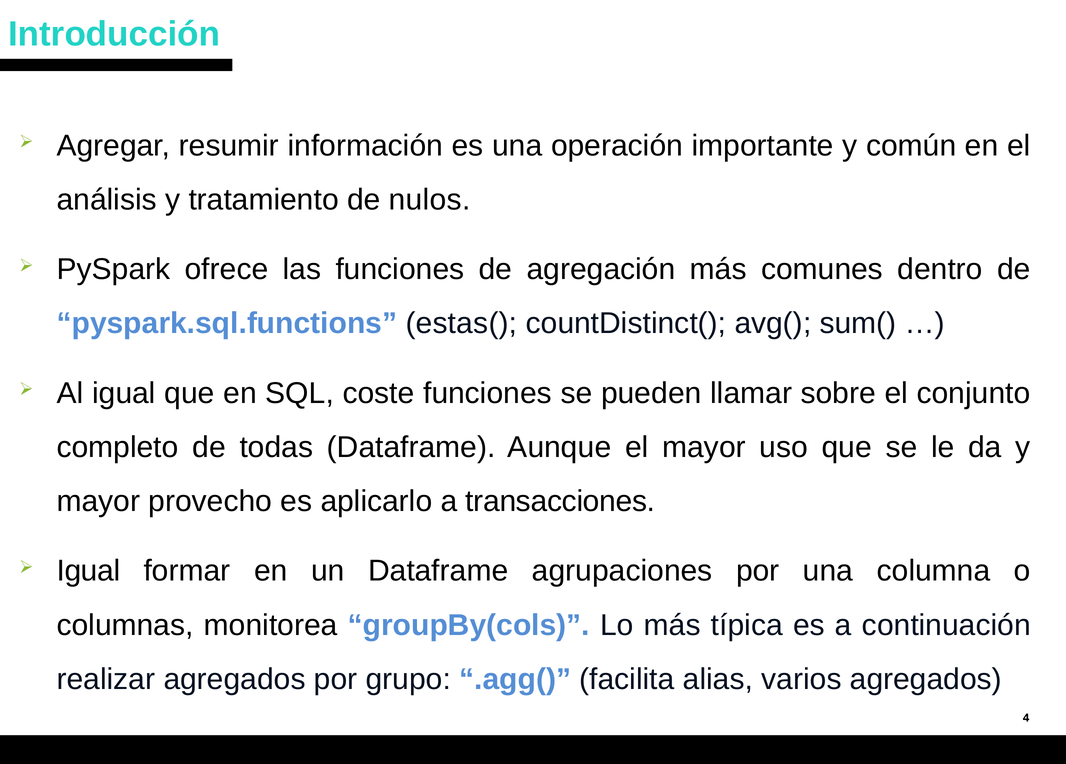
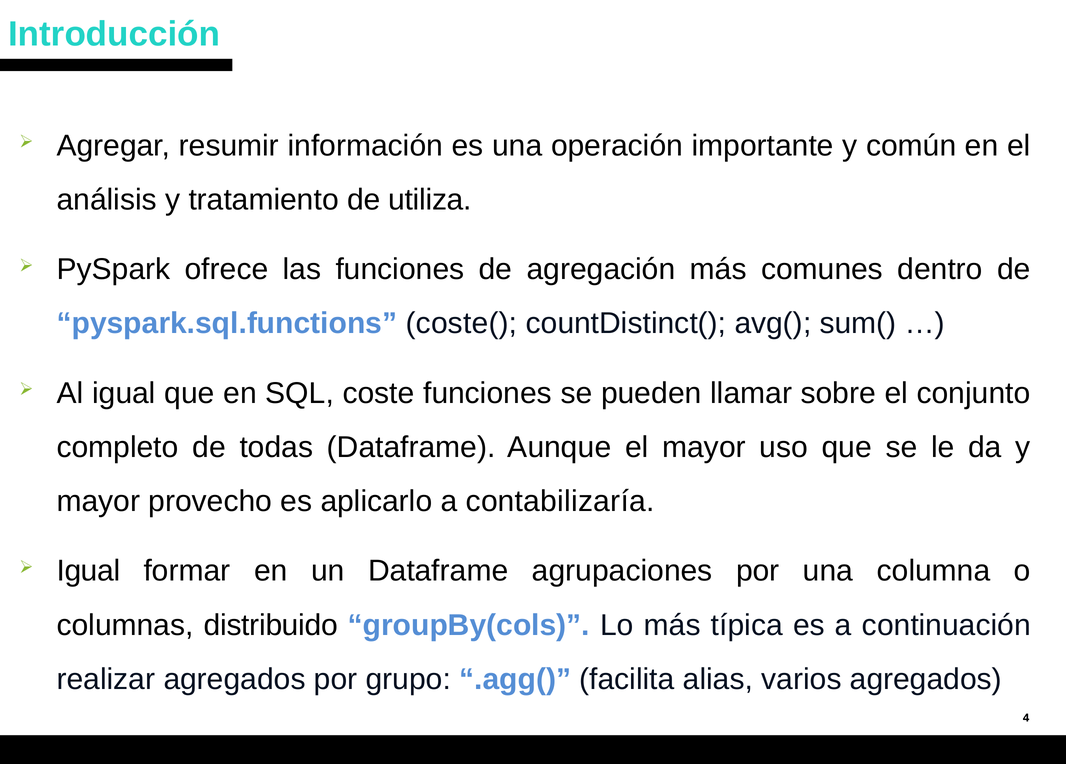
nulos: nulos -> utiliza (430, 200)
estas(: estas( -> coste( (462, 324)
transacciones: transacciones -> contabilizaría (560, 501)
monitorea: monitorea -> distribuido (271, 625)
